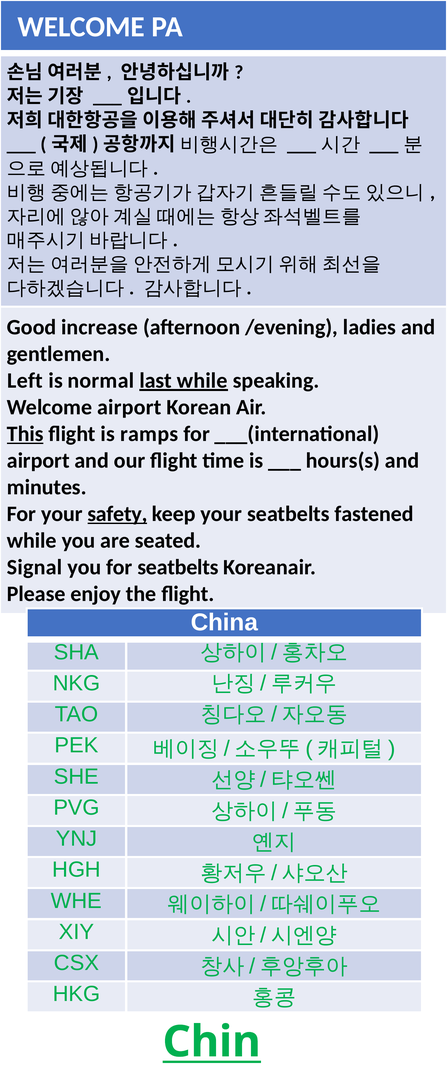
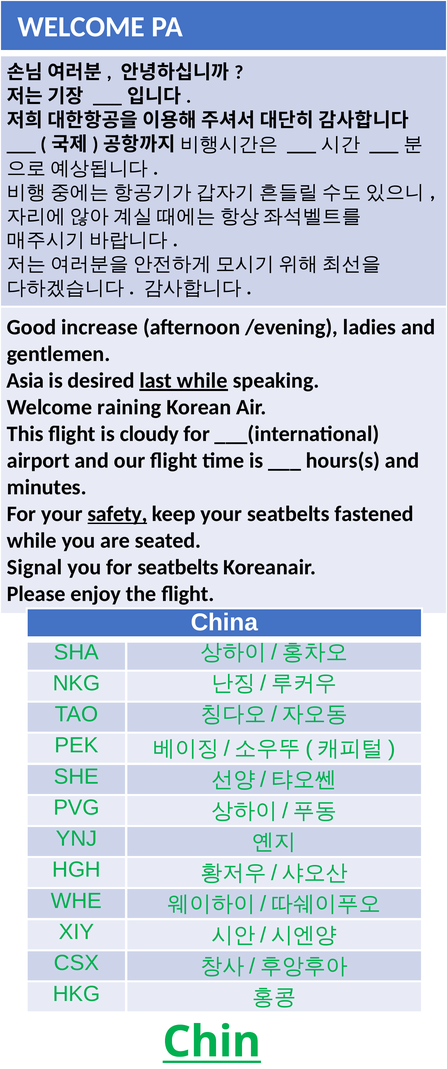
Left: Left -> Asia (25, 381)
normal: normal -> desired (101, 381)
Welcome airport: airport -> raining (129, 407)
This underline: present -> none (25, 434)
ramps: ramps -> cloudy (149, 434)
